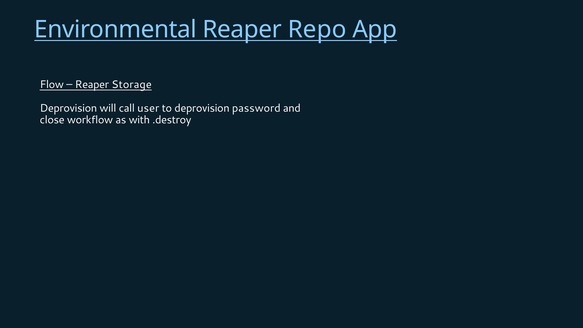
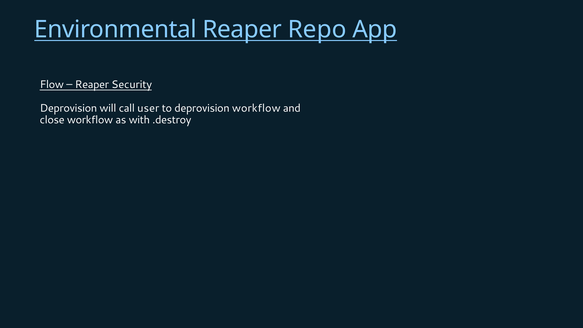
Storage: Storage -> Security (132, 84)
deprovision password: password -> workflow (256, 108)
